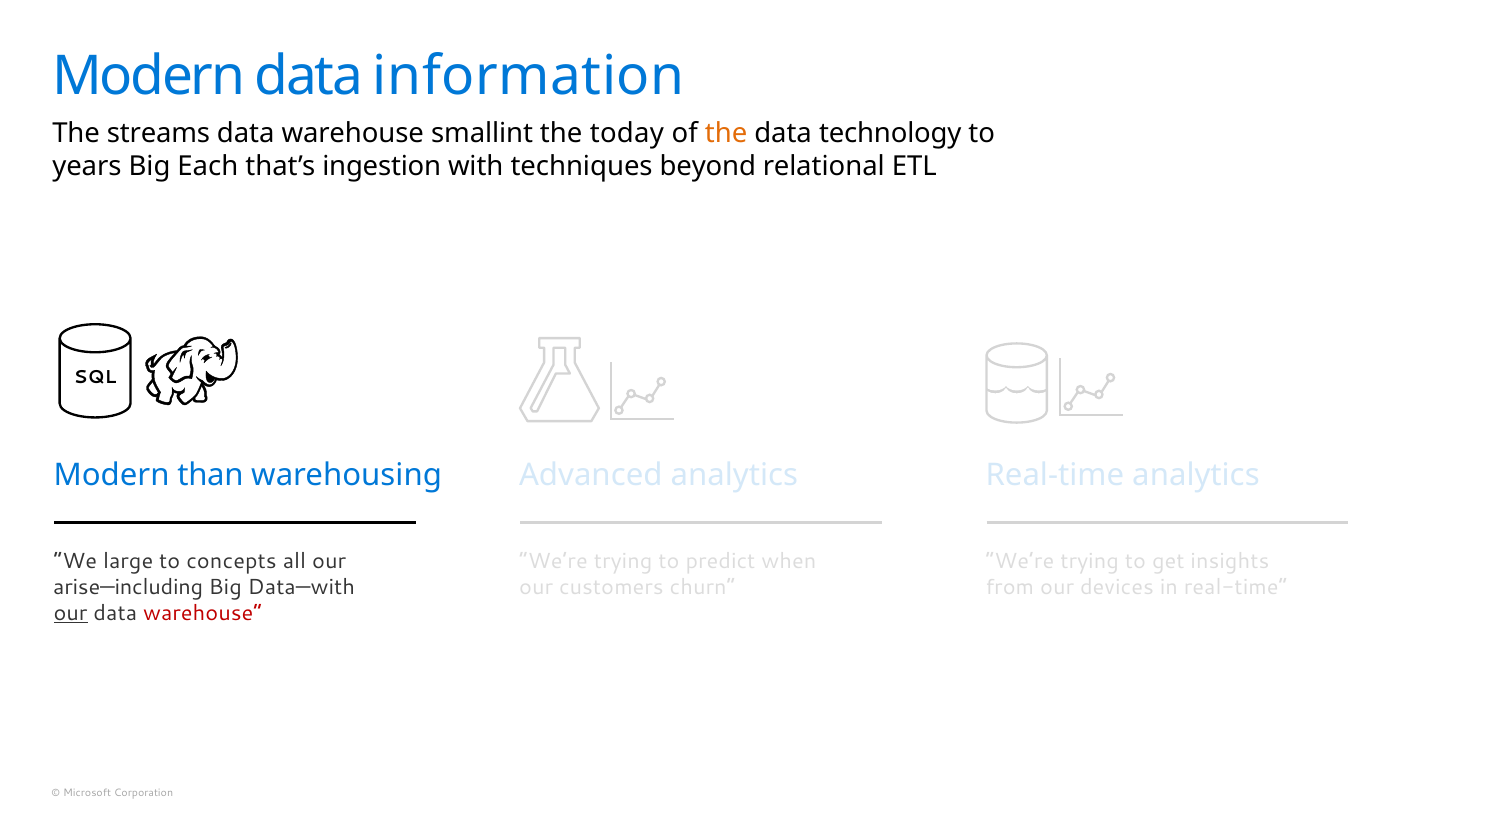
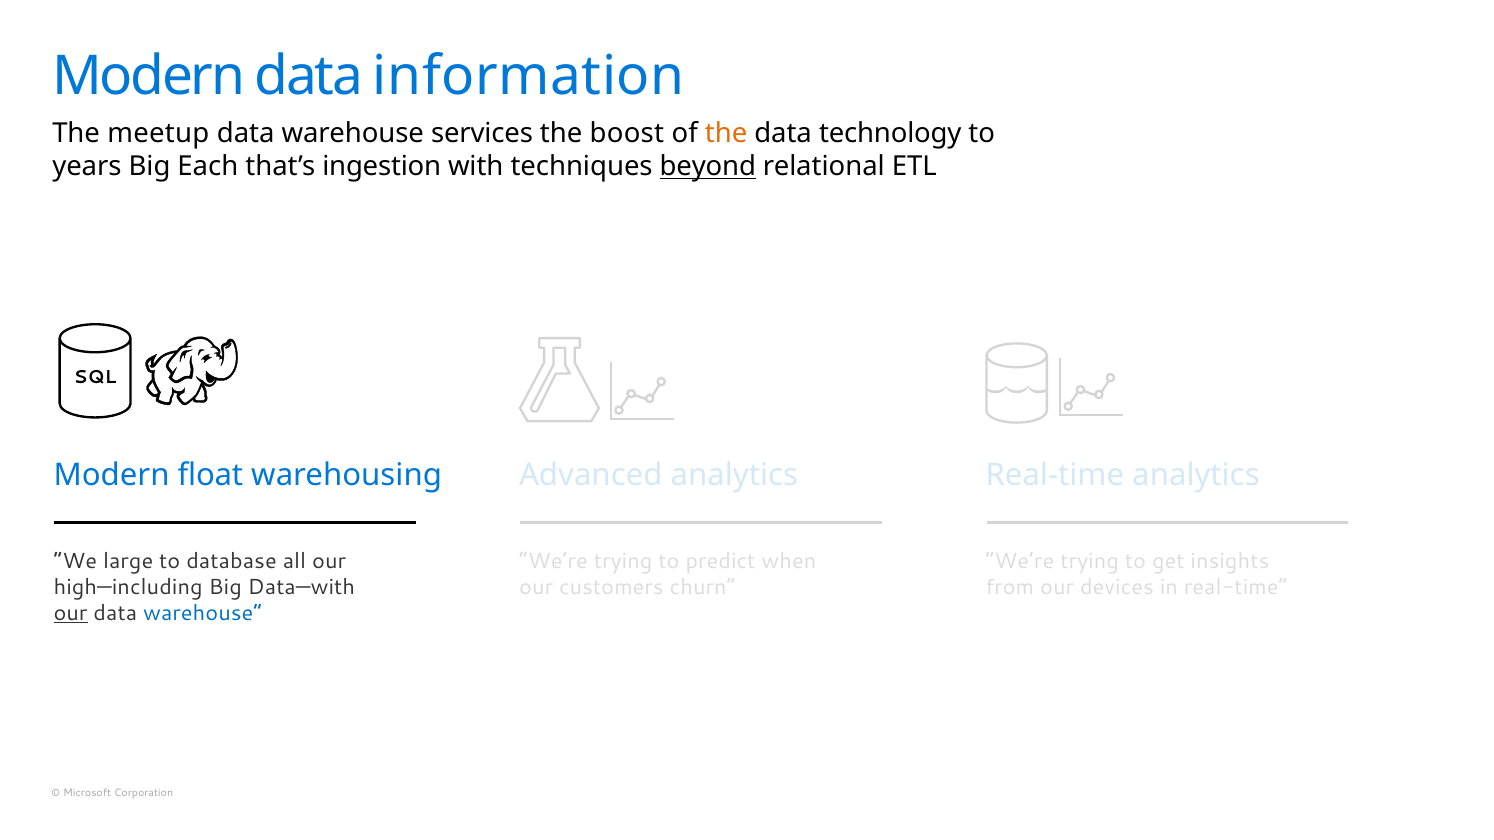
streams: streams -> meetup (158, 134)
smallint: smallint -> services (482, 134)
today: today -> boost (627, 134)
beyond underline: none -> present (708, 167)
than: than -> float (210, 475)
concepts: concepts -> database (232, 561)
arise—including: arise—including -> high—including (128, 588)
warehouse colour: red -> blue (203, 614)
